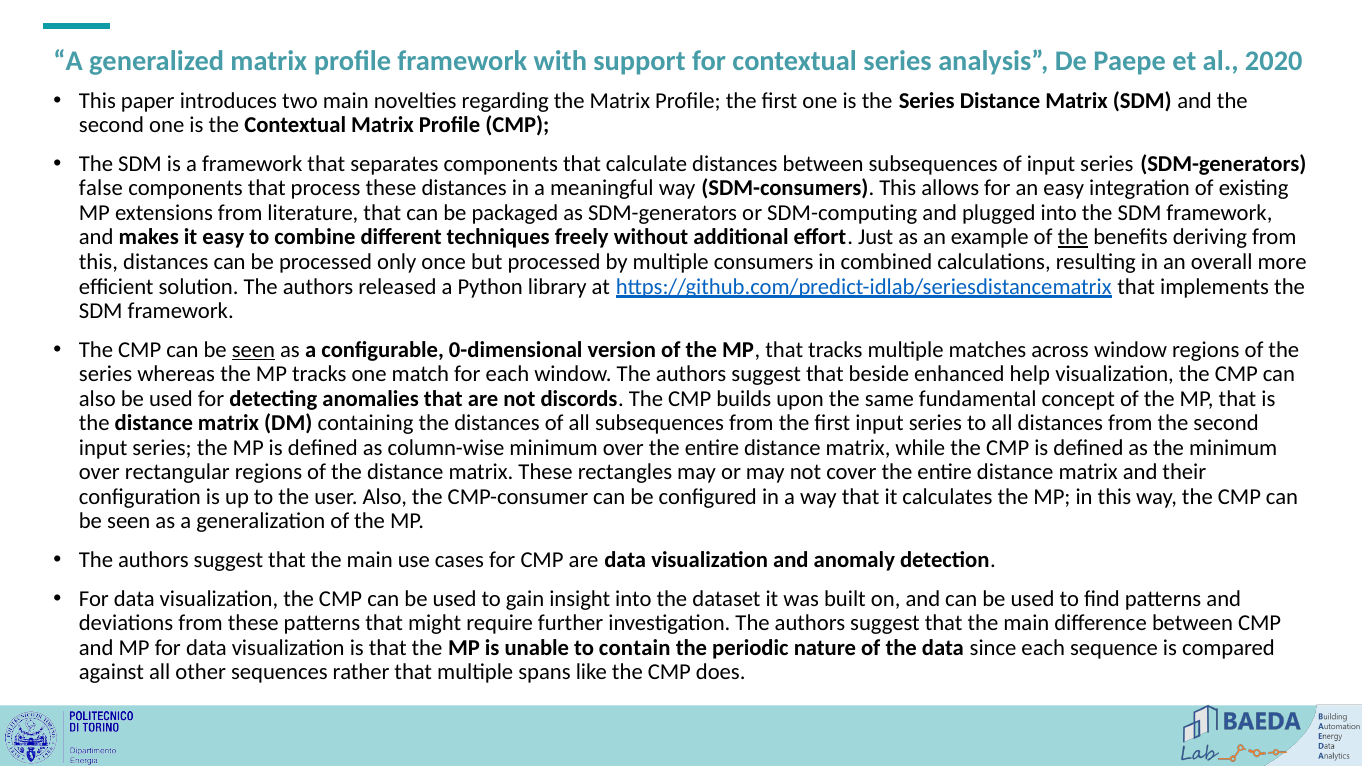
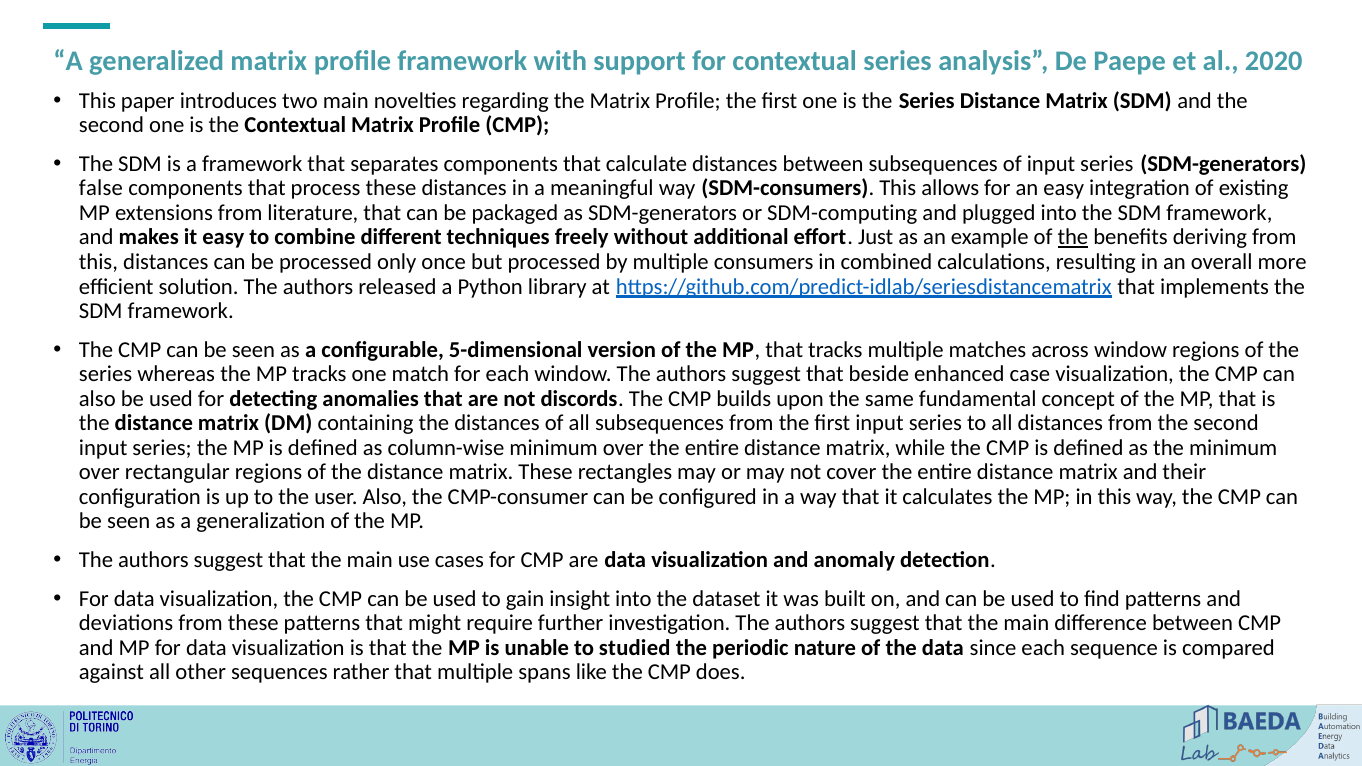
seen underline: present -> none (253, 350)
0-dimensional: 0-dimensional -> 5-dimensional (516, 350)
help: help -> case (1030, 374)
contain: contain -> studied (635, 648)
